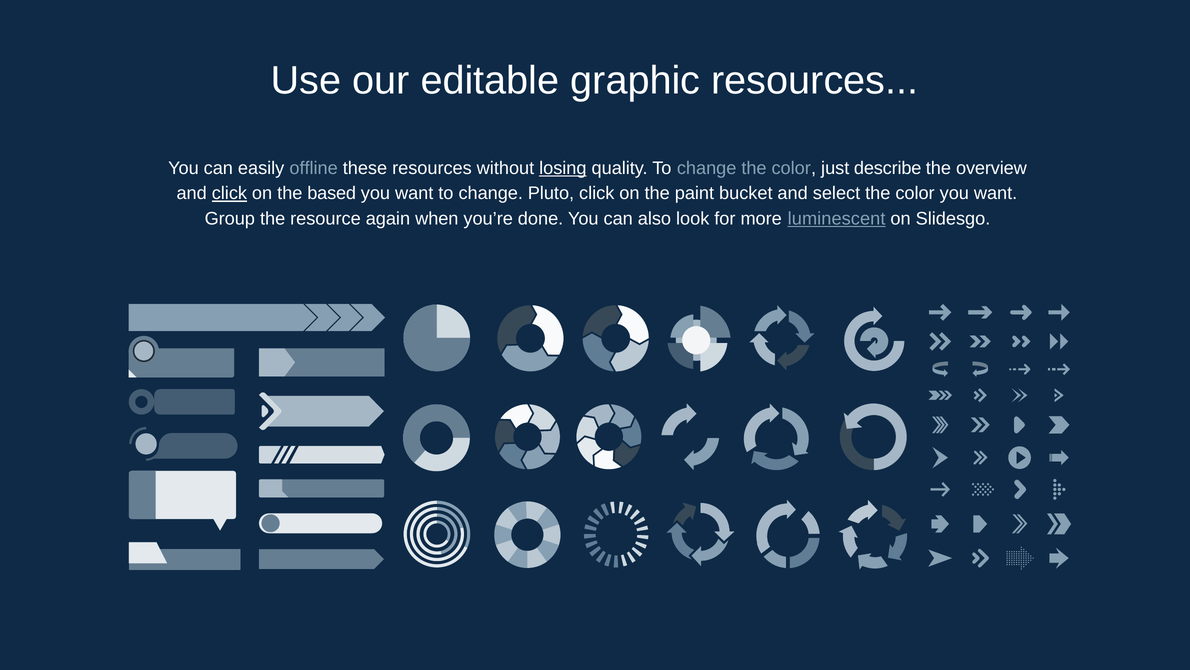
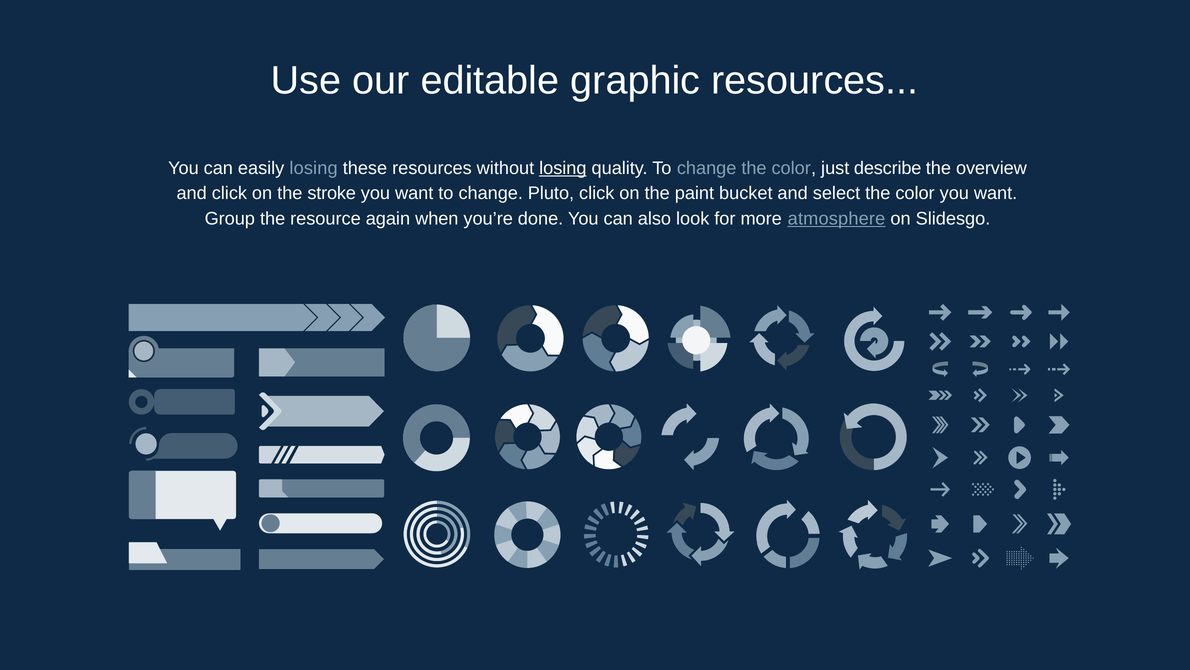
easily offline: offline -> losing (314, 168)
click underline: present -> none (229, 193)
based: based -> stroke (332, 193)
luminescent: luminescent -> atmosphere (837, 218)
